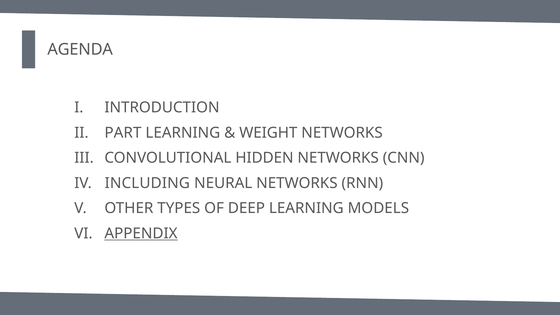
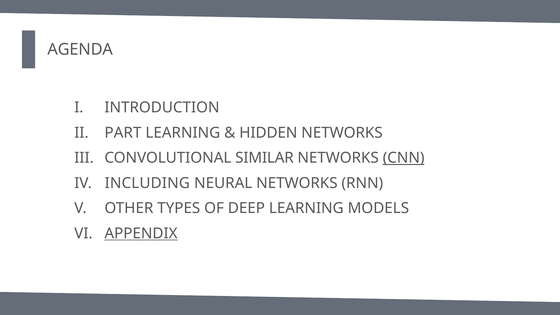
WEIGHT: WEIGHT -> HIDDEN (268, 133)
HIDDEN: HIDDEN -> SIMILAR (264, 158)
CNN underline: none -> present (404, 158)
